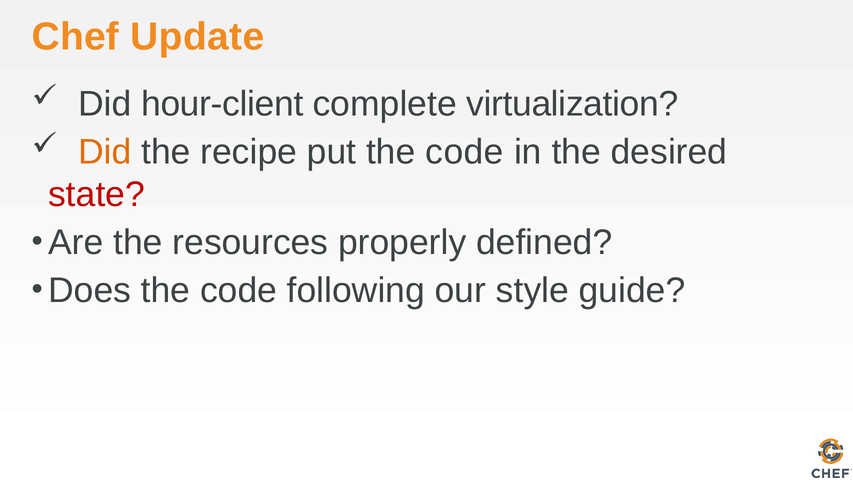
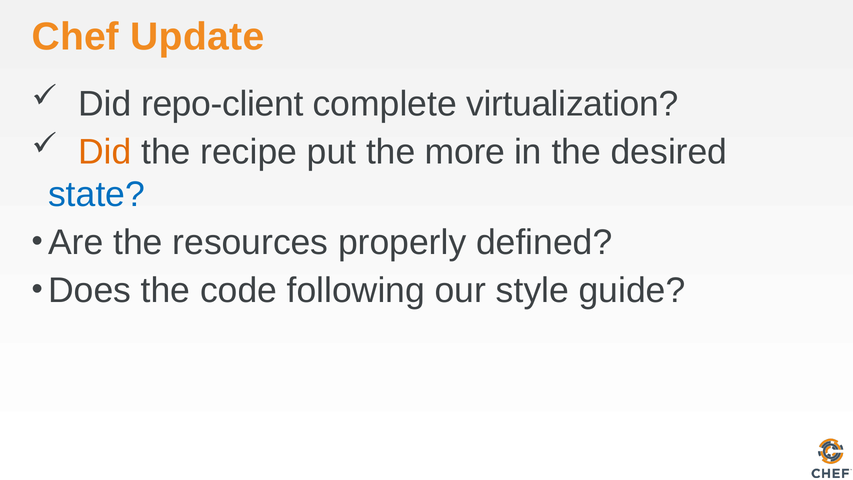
hour-client: hour-client -> repo-client (222, 104)
put the code: code -> more (465, 152)
state colour: red -> blue (97, 194)
